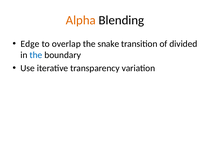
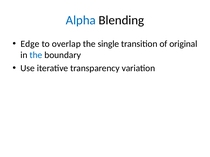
Alpha colour: orange -> blue (81, 20)
snake: snake -> single (108, 44)
divided: divided -> original (183, 44)
